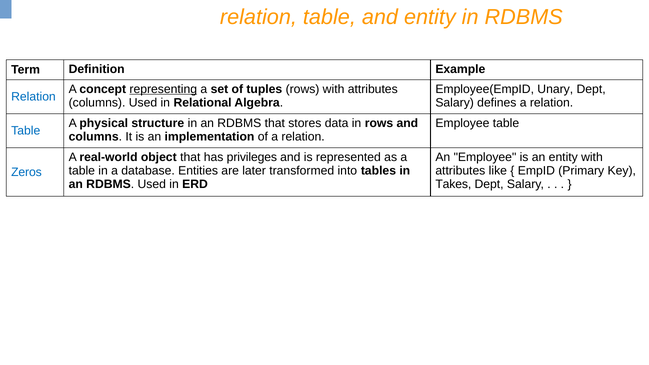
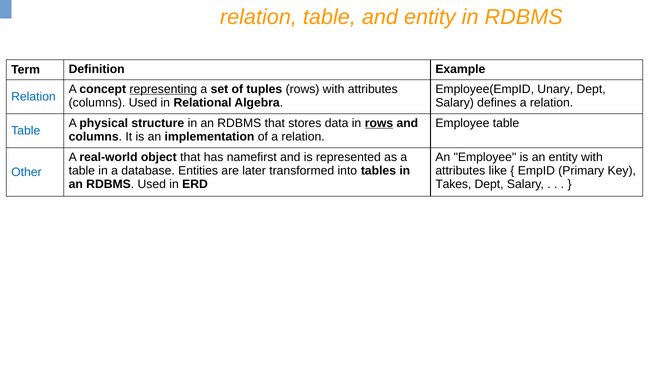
rows underline: none -> present (379, 123)
privileges: privileges -> namefirst (252, 157)
Zeros: Zeros -> Other (26, 172)
